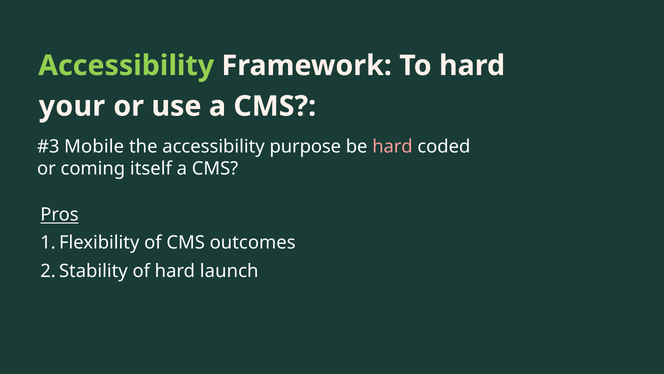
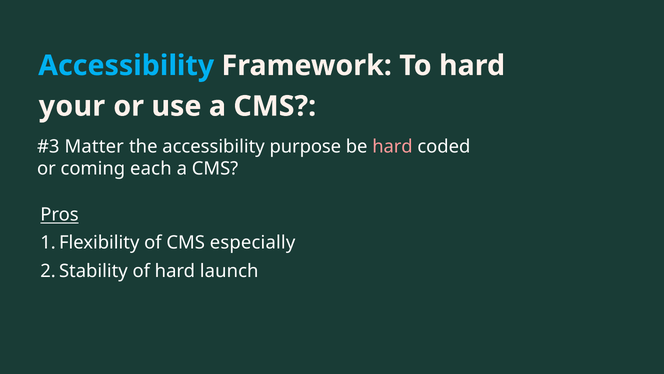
Accessibility colour: light green -> light blue (126, 66)
Mobile: Mobile -> Matter (94, 147)
itself: itself -> each (151, 169)
outcomes: outcomes -> especially (253, 242)
